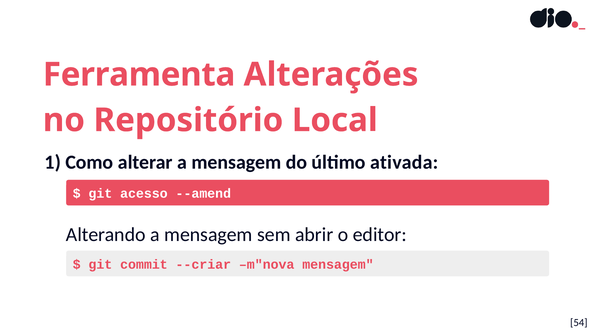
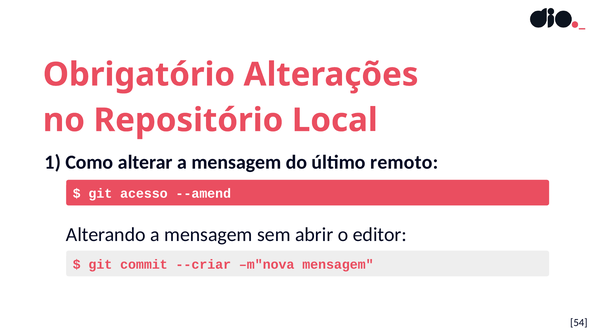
Ferramenta: Ferramenta -> Obrigatório (139, 75)
ativada: ativada -> remoto (404, 162)
